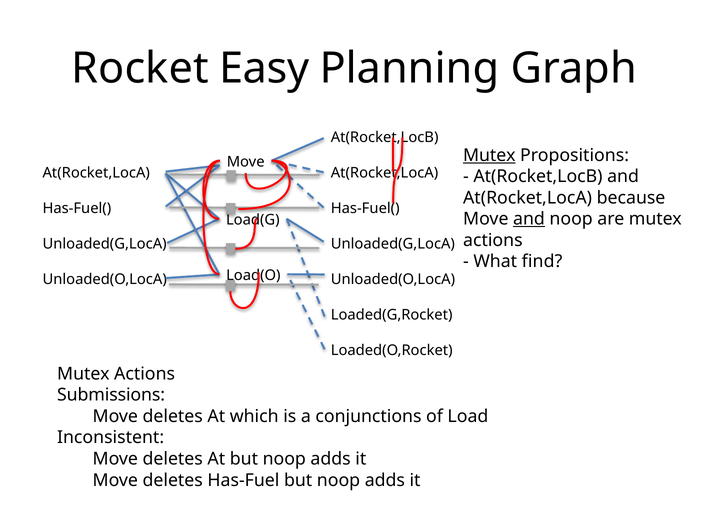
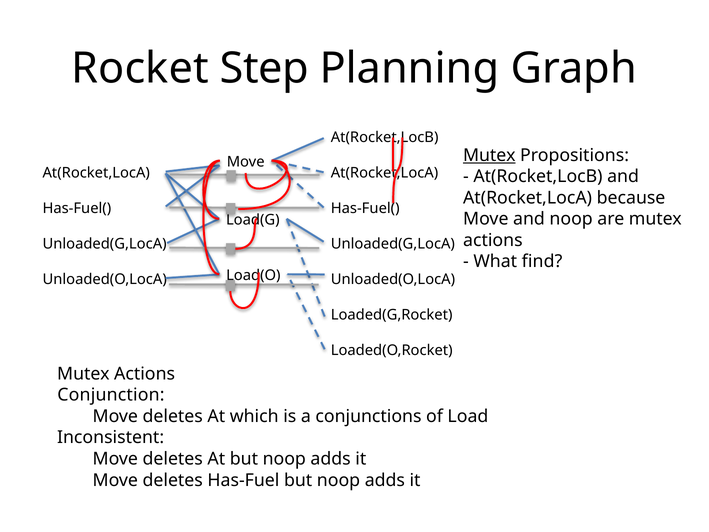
Easy: Easy -> Step (264, 69)
and underline: present -> none (529, 219)
Submissions: Submissions -> Conjunction (111, 395)
